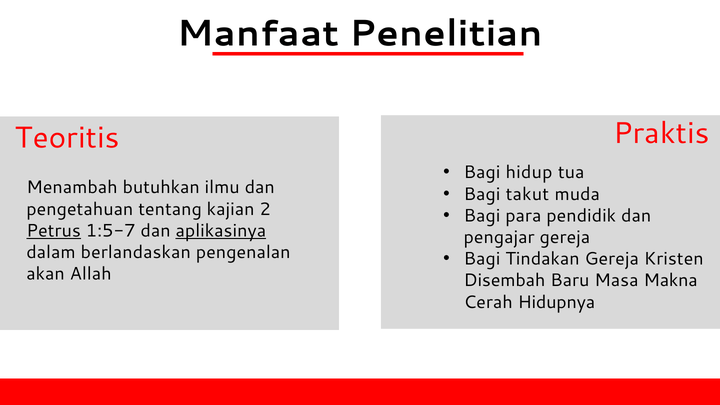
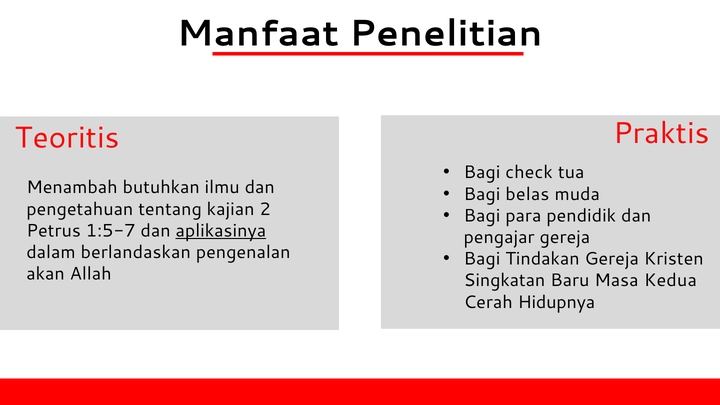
hidup: hidup -> check (529, 172)
takut: takut -> belas (527, 194)
Petrus underline: present -> none (54, 231)
Disembah: Disembah -> Singkatan (504, 280)
Makna: Makna -> Kedua (670, 280)
